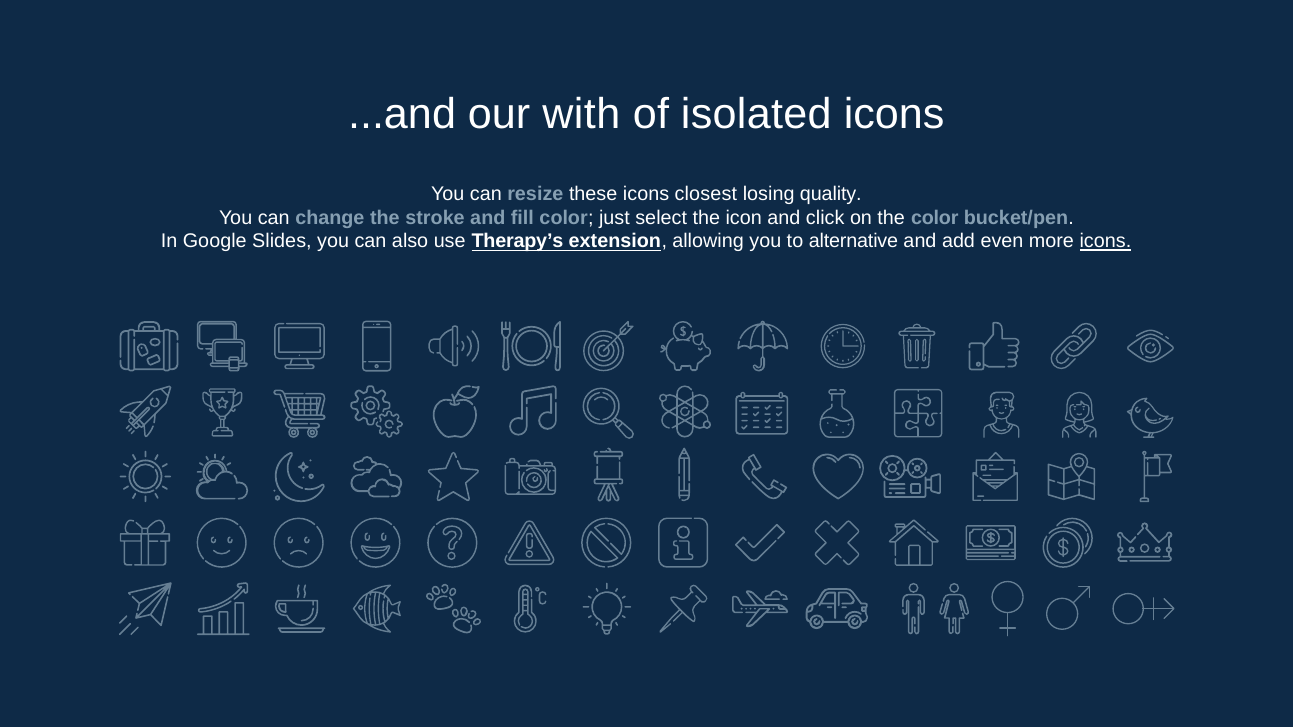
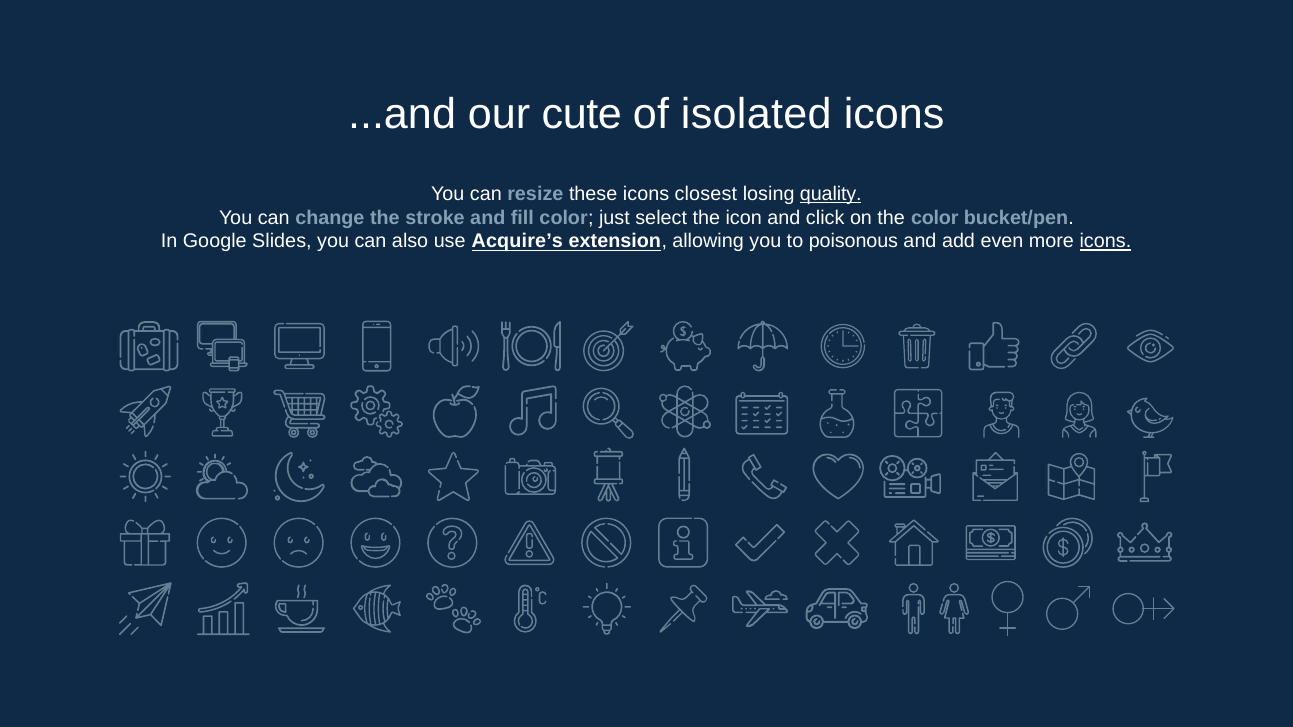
with: with -> cute (582, 114)
quality underline: none -> present (831, 194)
Therapy’s: Therapy’s -> Acquire’s (517, 242)
alternative: alternative -> poisonous (853, 242)
